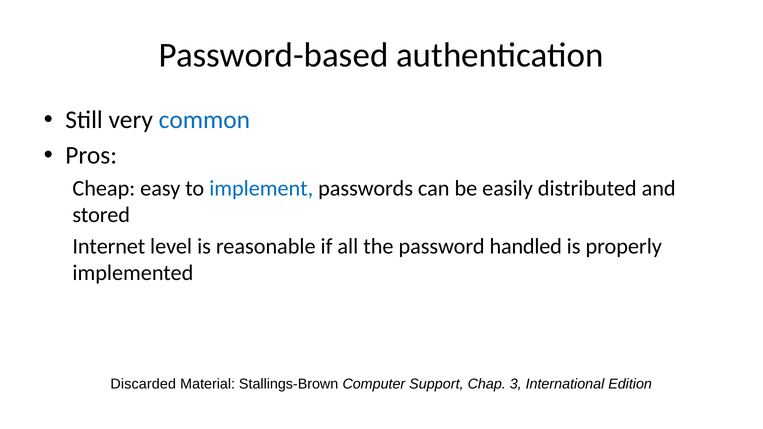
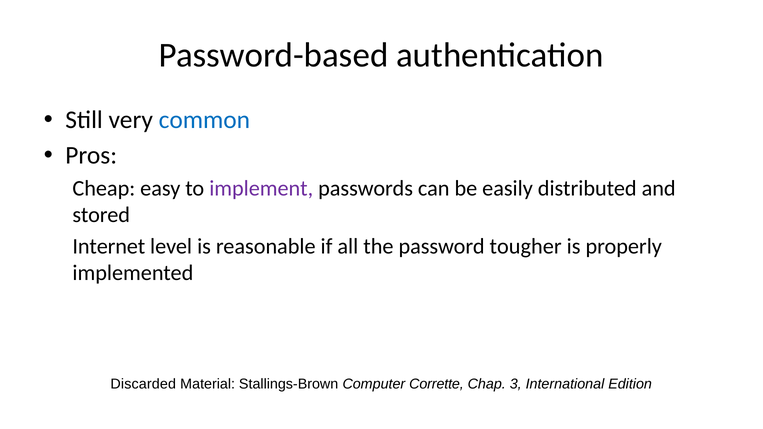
implement colour: blue -> purple (261, 189)
handled: handled -> tougher (526, 246)
Support: Support -> Corrette (436, 384)
